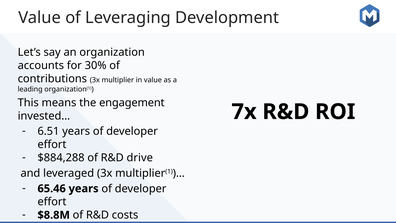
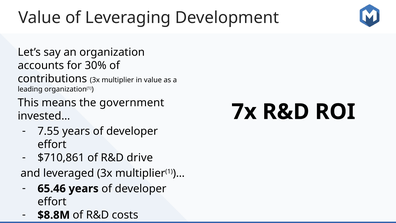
engagement: engagement -> government (132, 103)
6.51: 6.51 -> 7.55 (48, 131)
$884,288: $884,288 -> $710,861 (61, 158)
